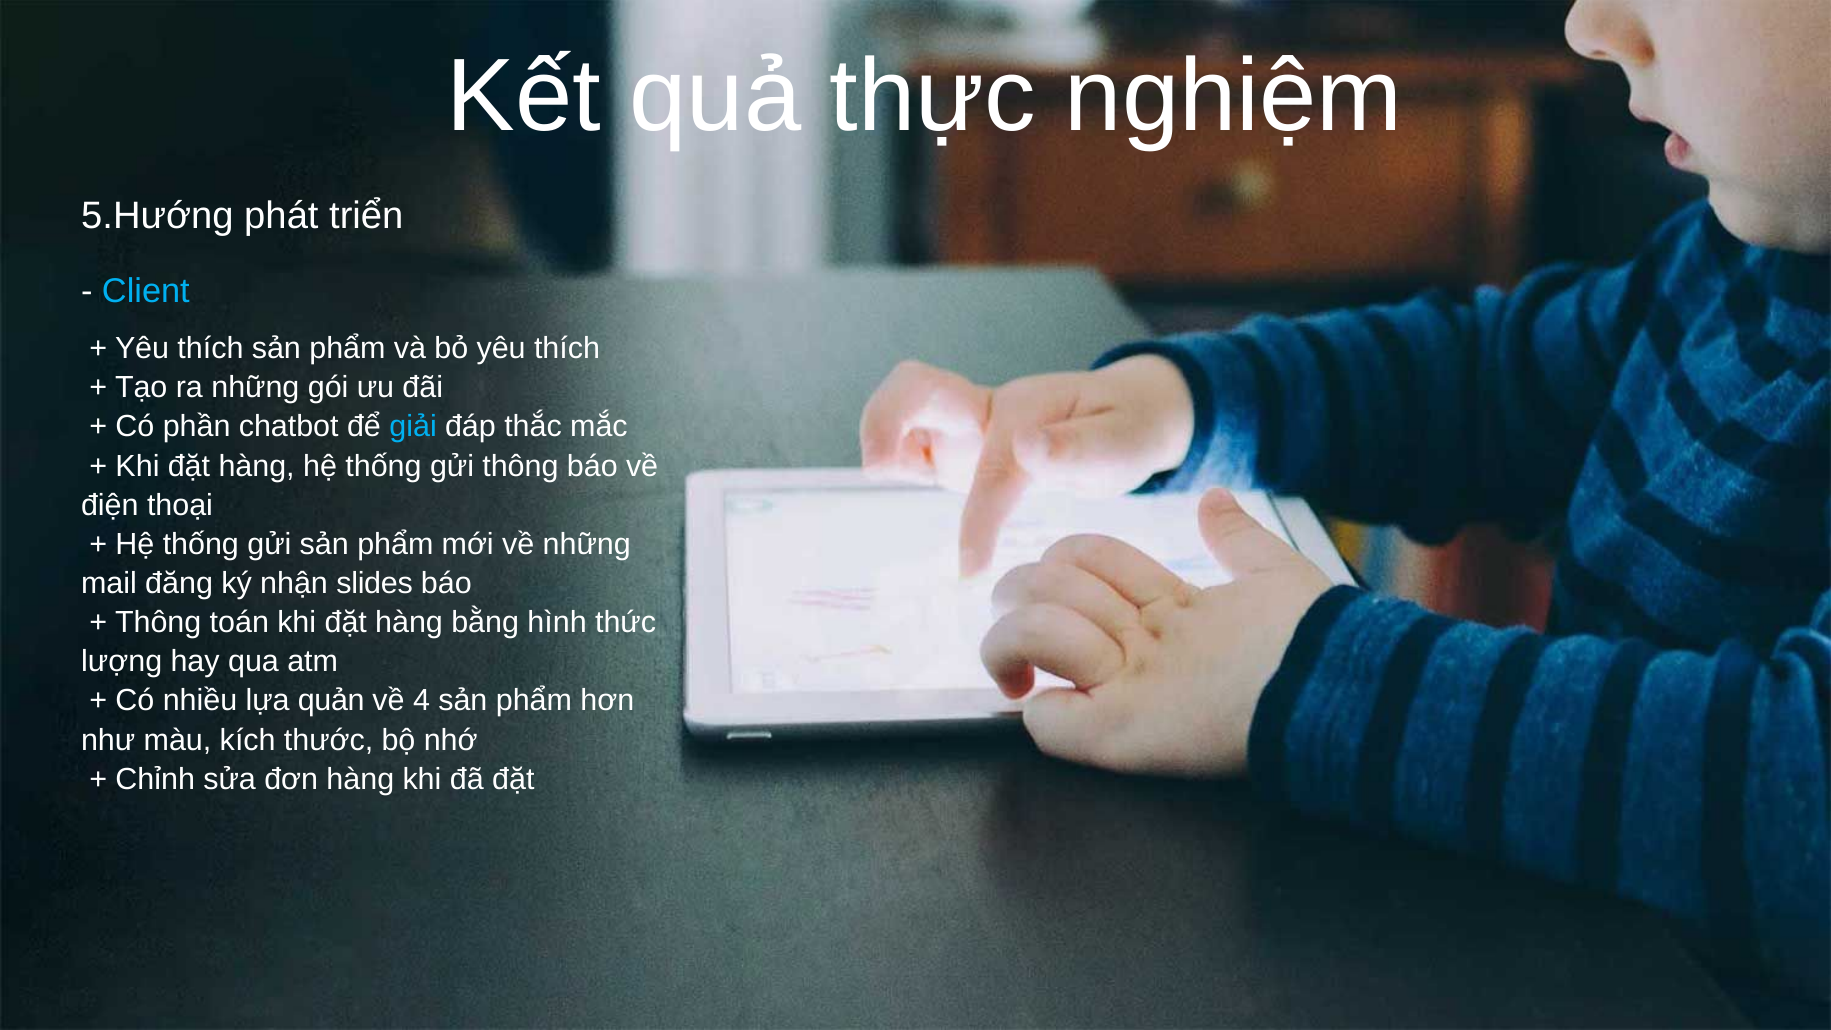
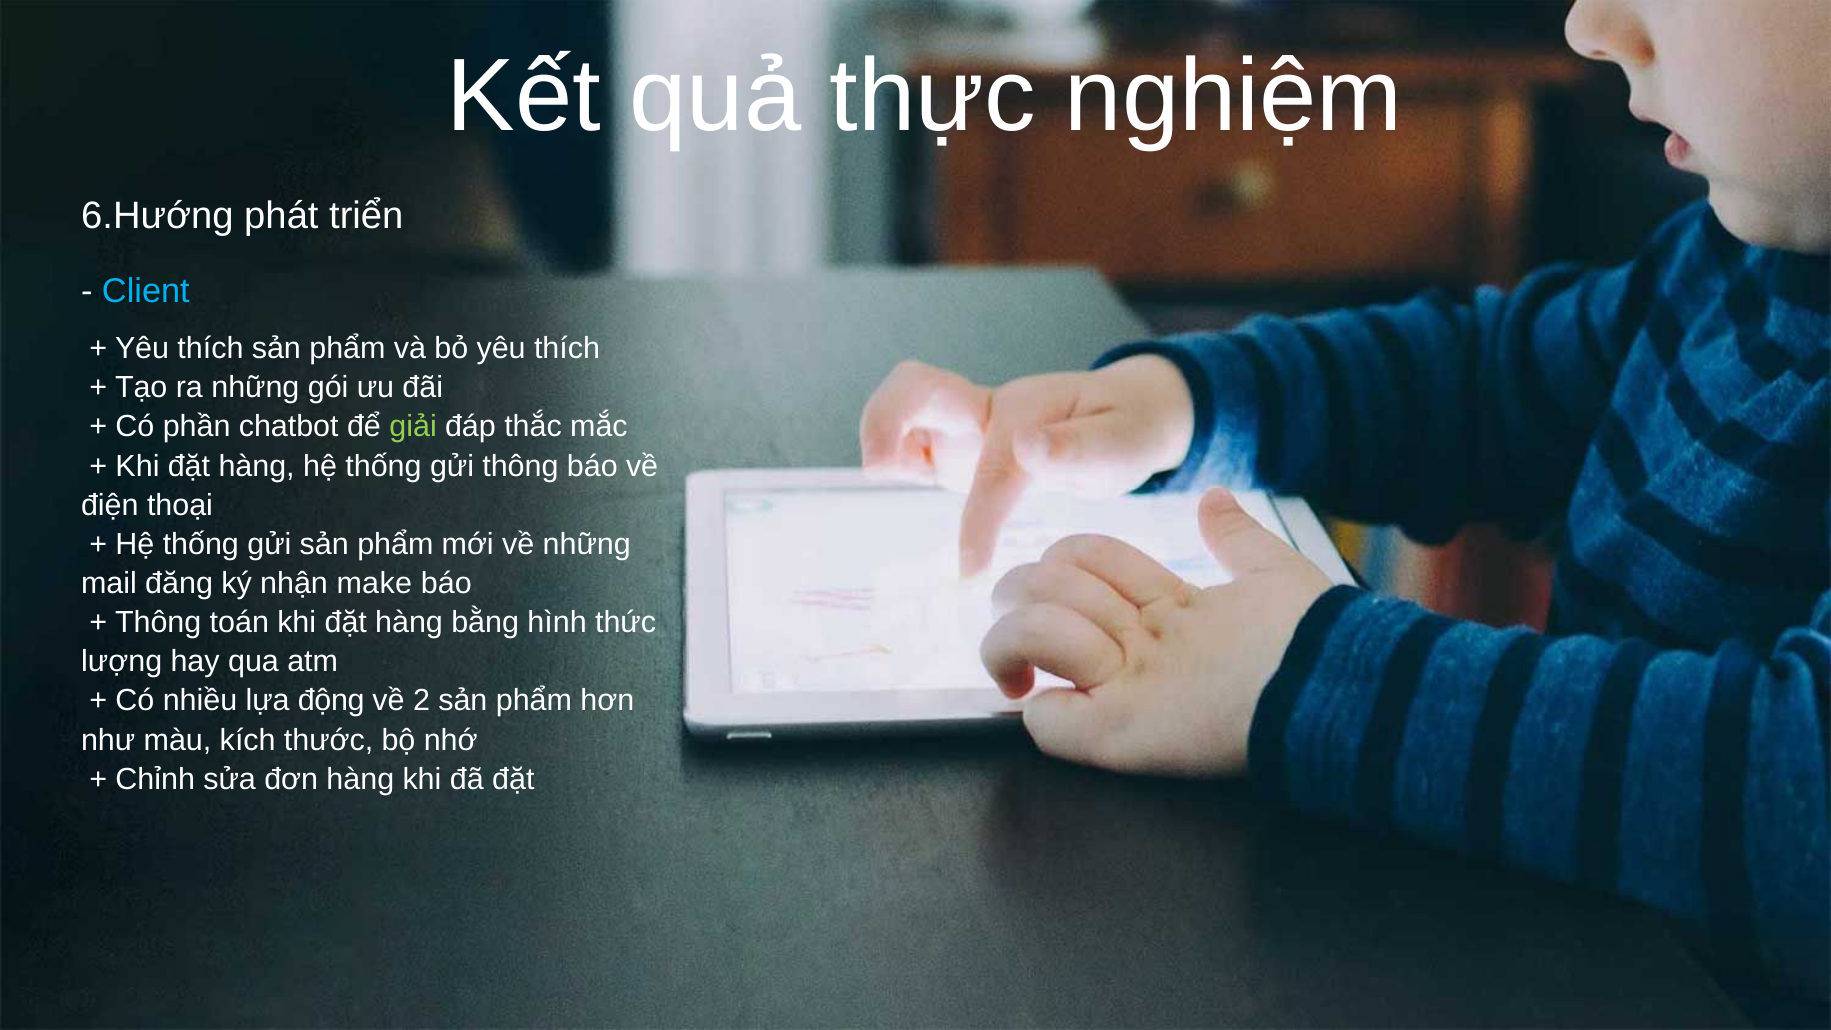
5.Hướng: 5.Hướng -> 6.Hướng (157, 216)
giải colour: light blue -> light green (413, 427)
slides: slides -> make (374, 583)
quản: quản -> động (331, 701)
4: 4 -> 2 (422, 701)
